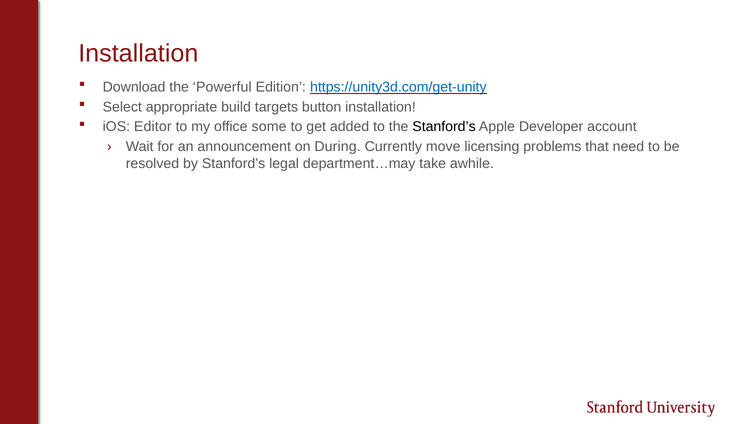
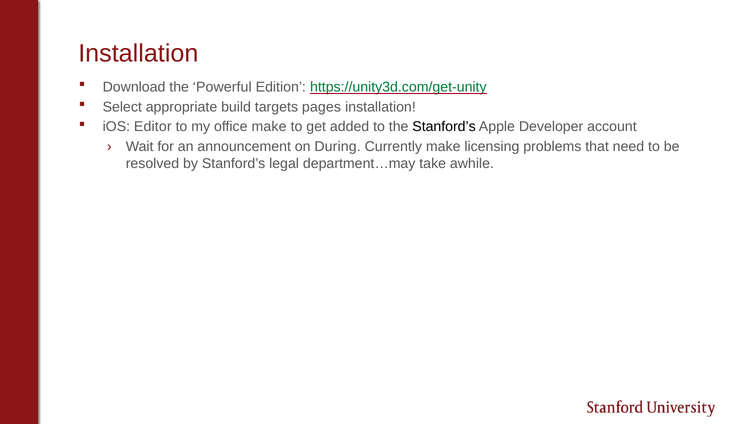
https://unity3d.com/get-unity colour: blue -> green (398, 87)
button: button -> pages (322, 107)
office some: some -> make (269, 127)
Currently move: move -> make (443, 147)
